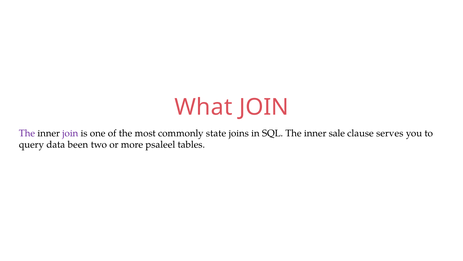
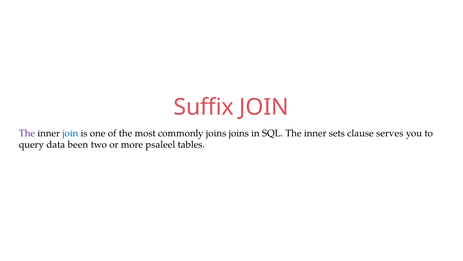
What: What -> Suffix (204, 107)
join colour: purple -> blue (70, 133)
commonly state: state -> joins (216, 133)
sale: sale -> sets (337, 133)
